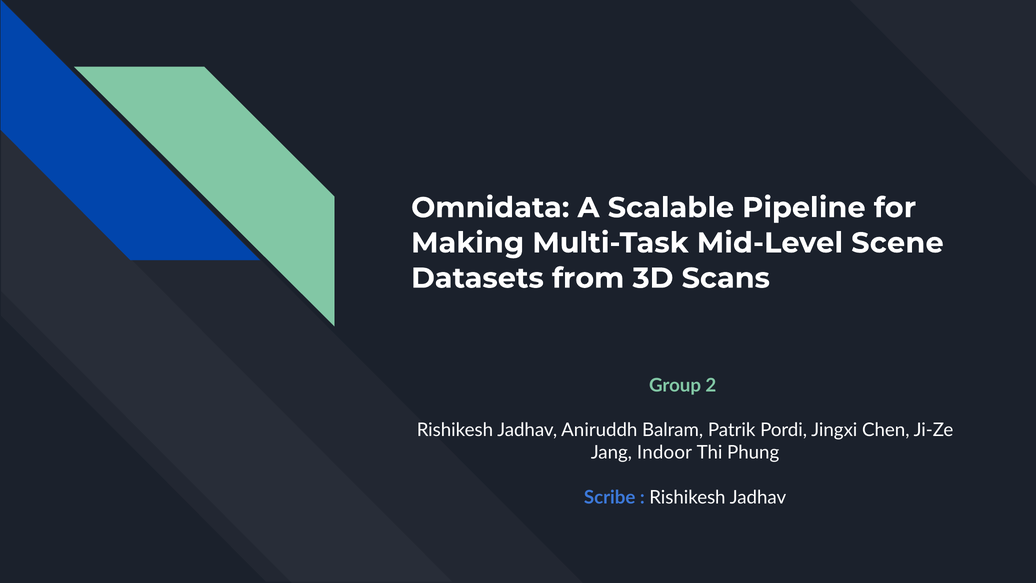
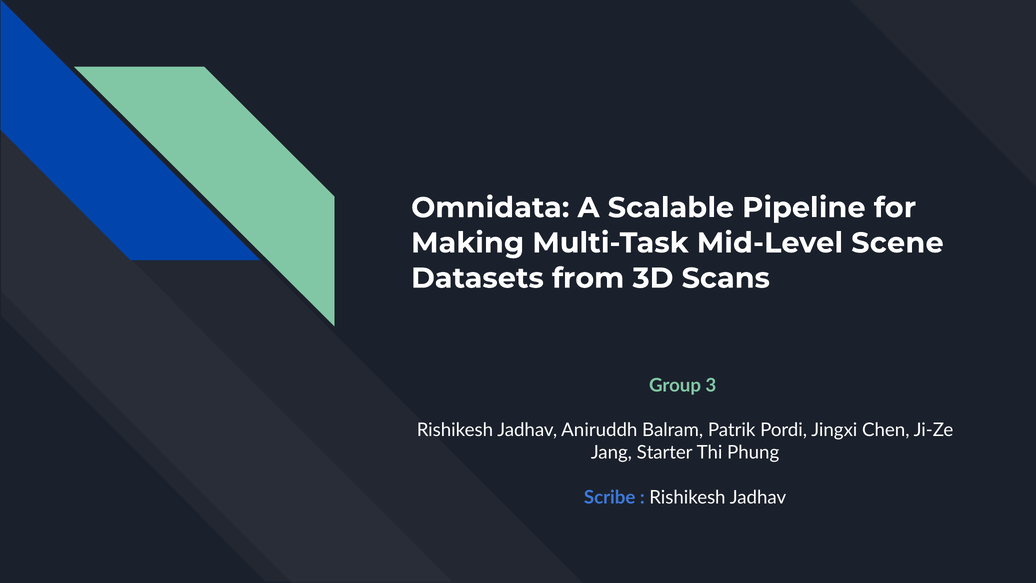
2: 2 -> 3 (711, 385)
Indoor: Indoor -> Starter (665, 452)
